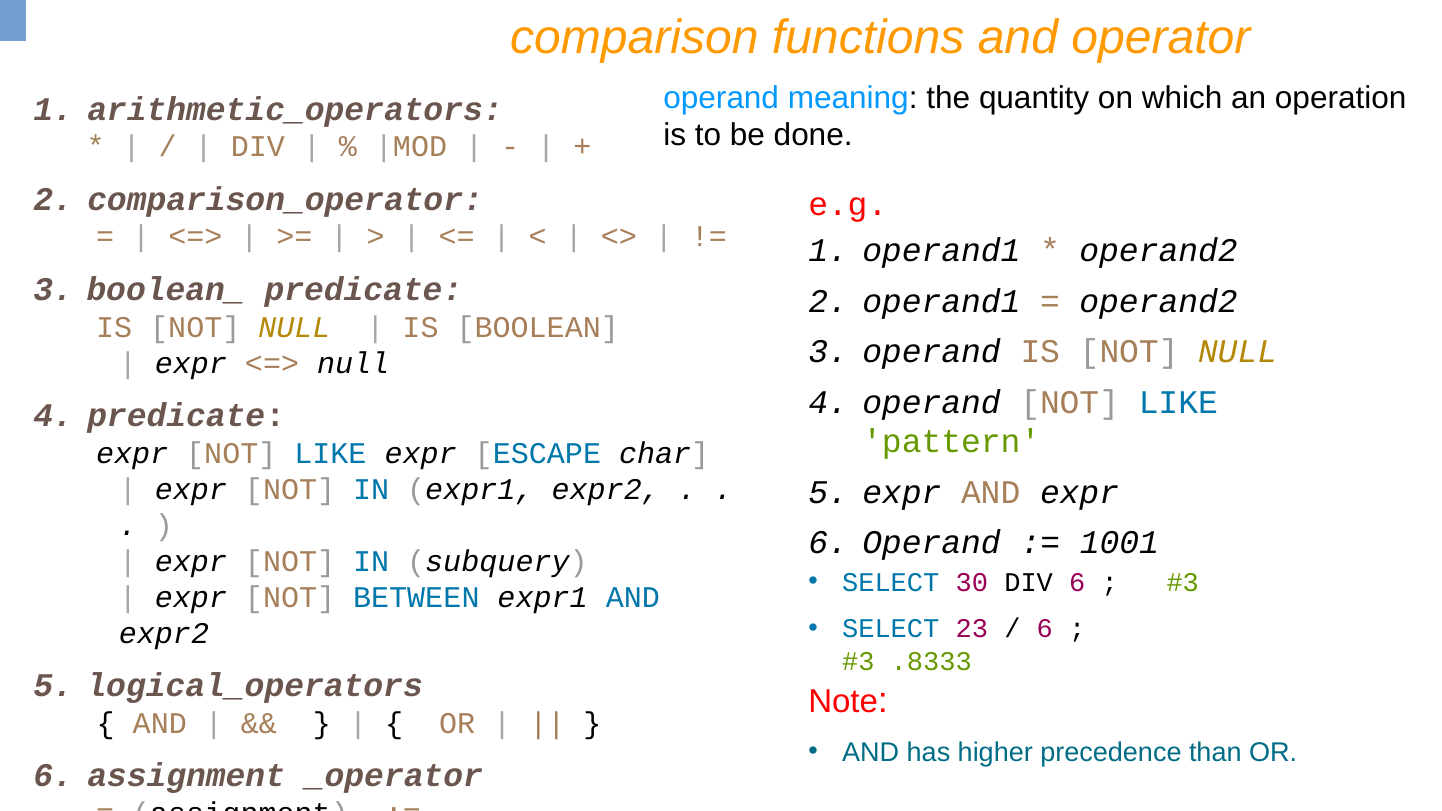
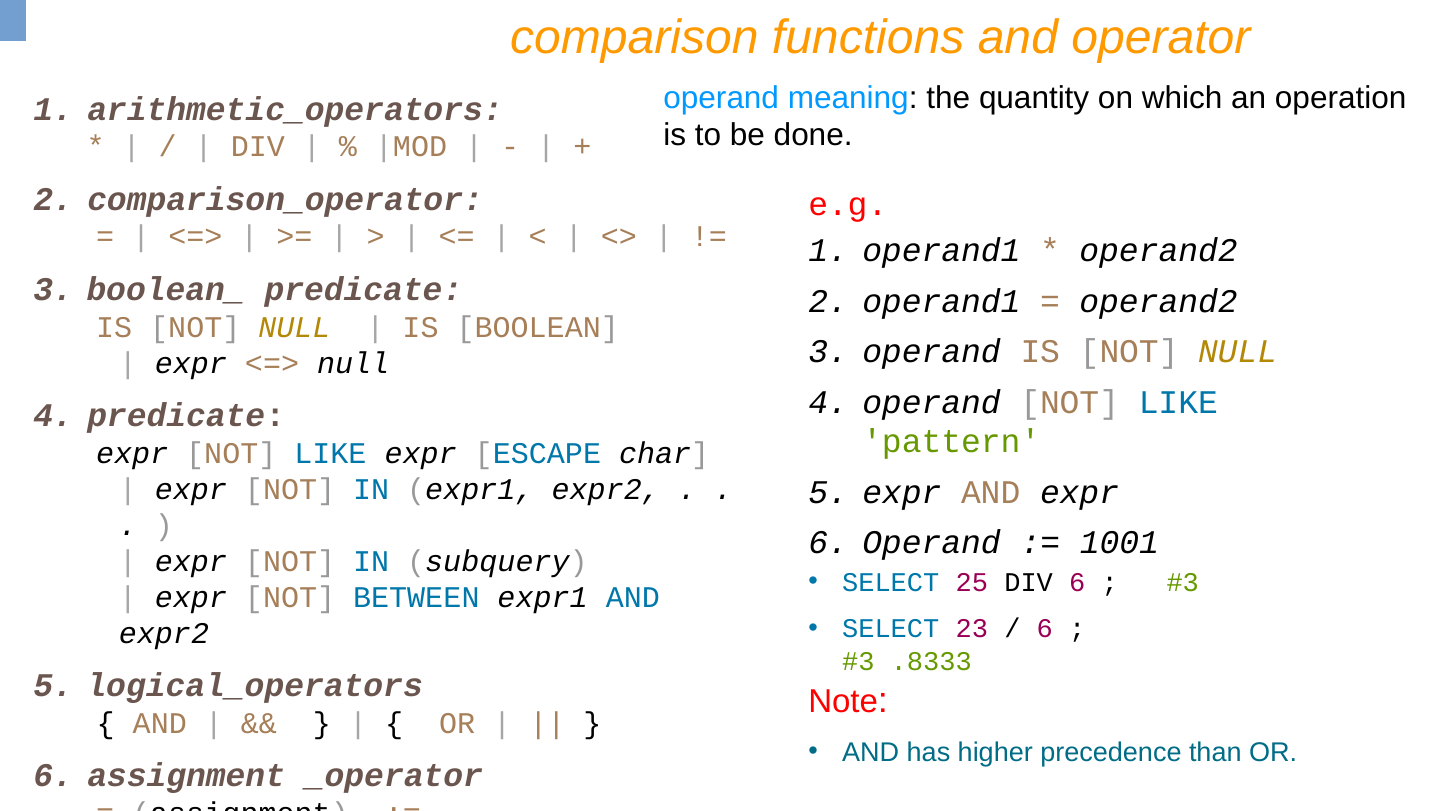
30: 30 -> 25 (972, 582)
